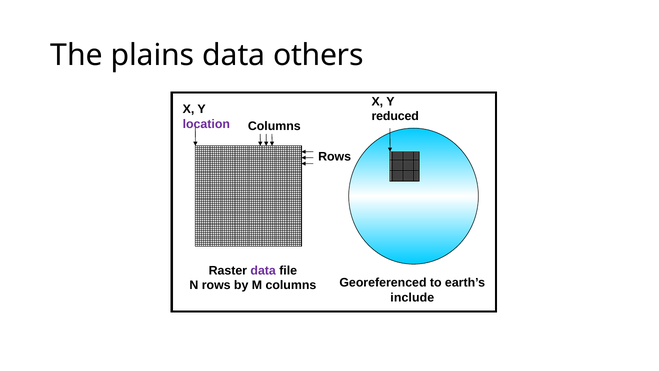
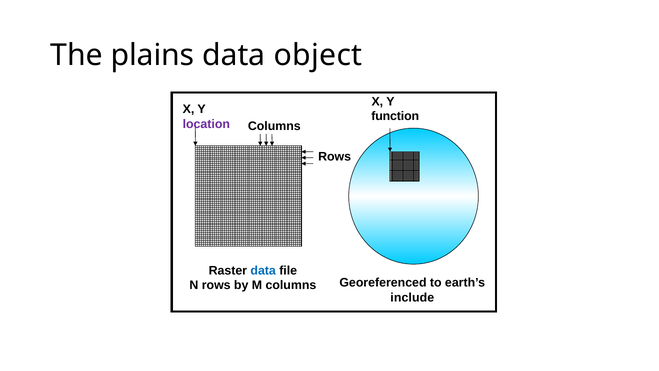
others: others -> object (318, 55)
reduced: reduced -> function (395, 116)
data colour: purple -> blue (263, 270)
